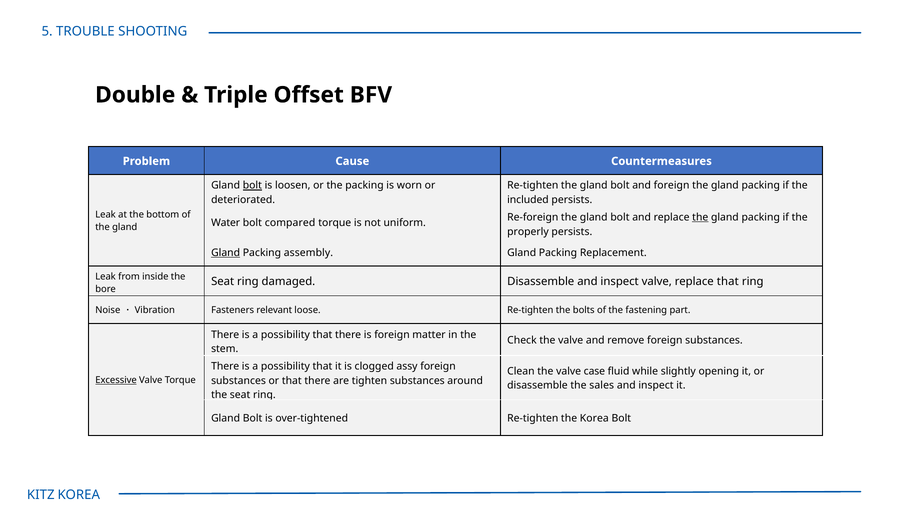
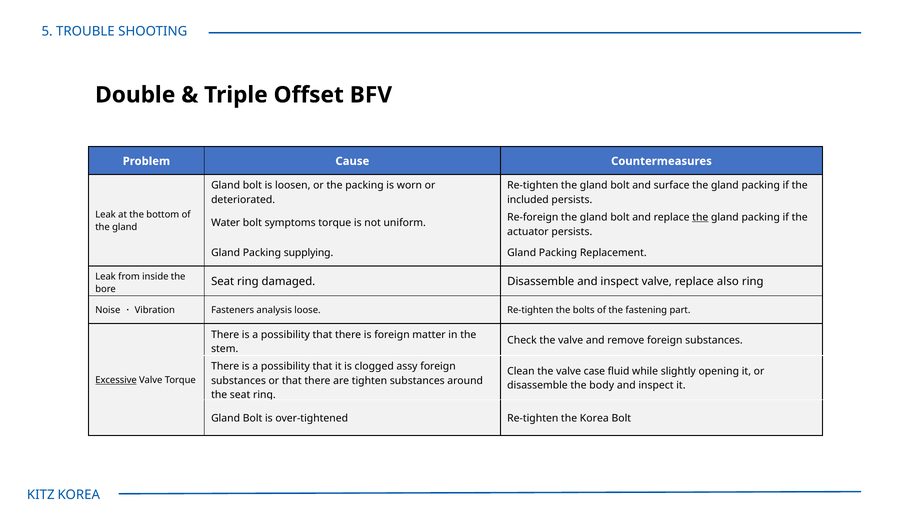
bolt underline: present -> none (252, 185)
and foreign: foreign -> surface (672, 185)
compared: compared -> symptoms (290, 223)
properly: properly -> actuator (528, 231)
Gland underline: present -> none (226, 253)
assembly: assembly -> supplying (309, 253)
replace that: that -> also (728, 281)
relevant: relevant -> analysis (274, 310)
sales: sales -> body (602, 385)
